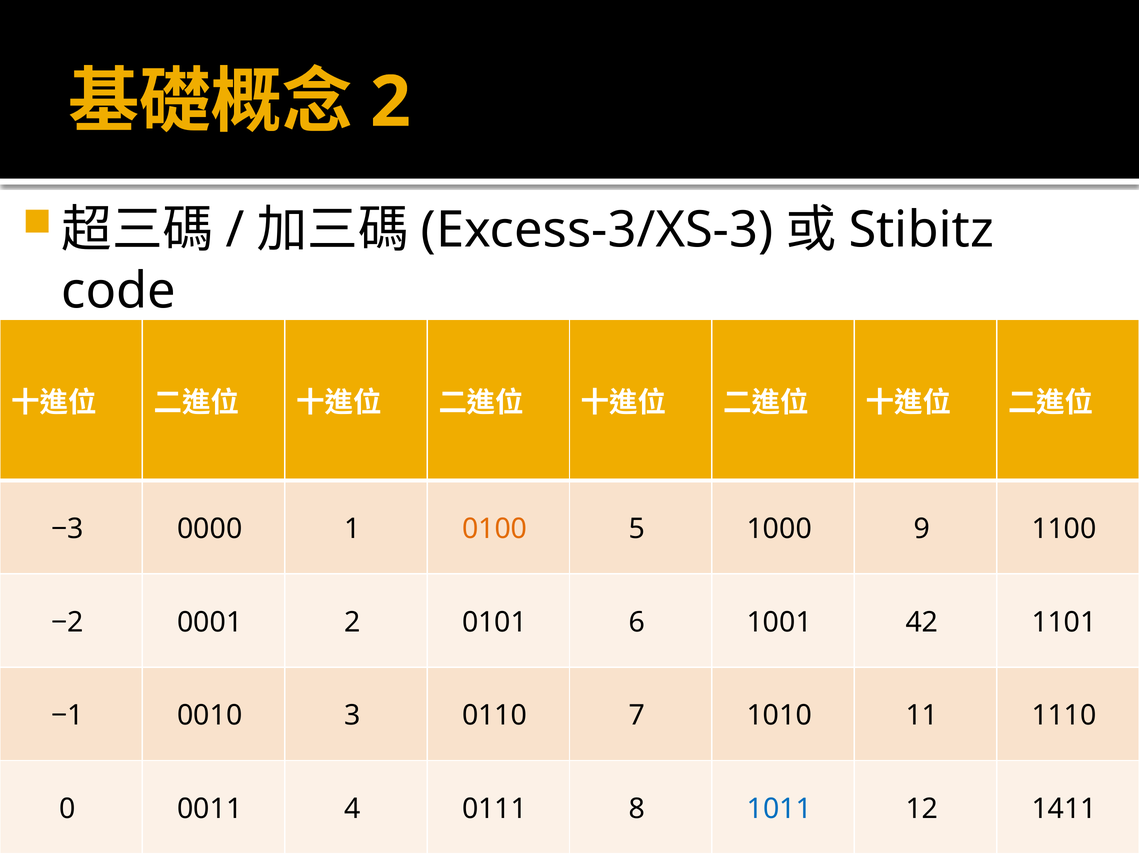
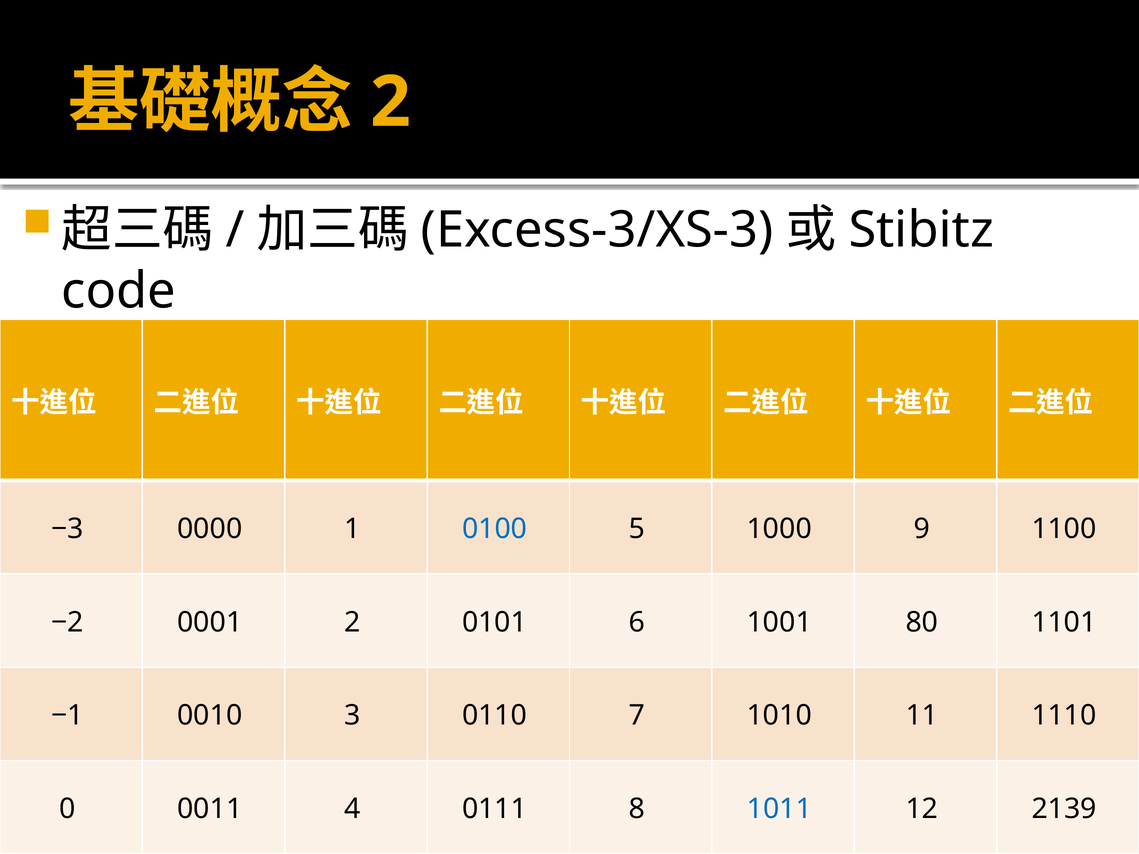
0100 colour: orange -> blue (495, 529)
42: 42 -> 80 (922, 622)
1411: 1411 -> 2139 (1064, 809)
